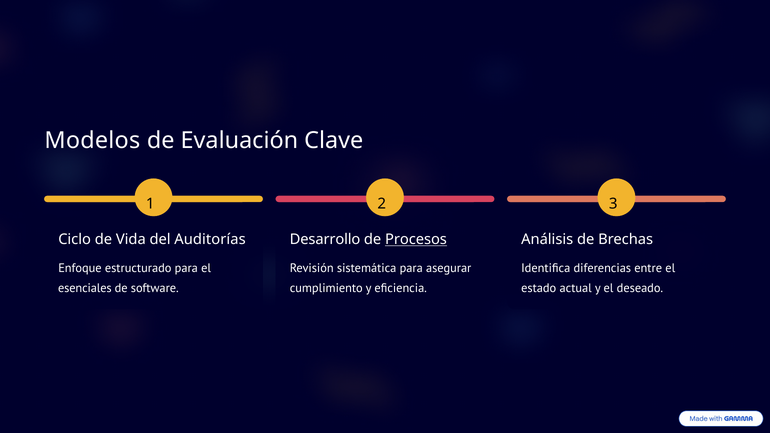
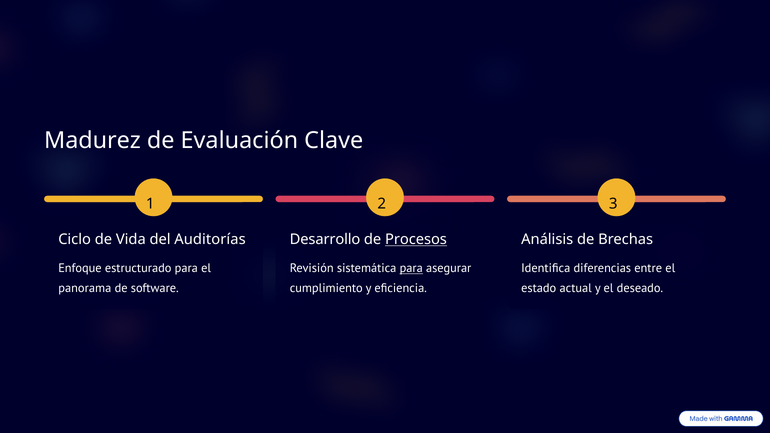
Modelos: Modelos -> Madurez (92, 141)
para underline: none -> present (411, 268)
esenciales: esenciales -> panorama (85, 288)
